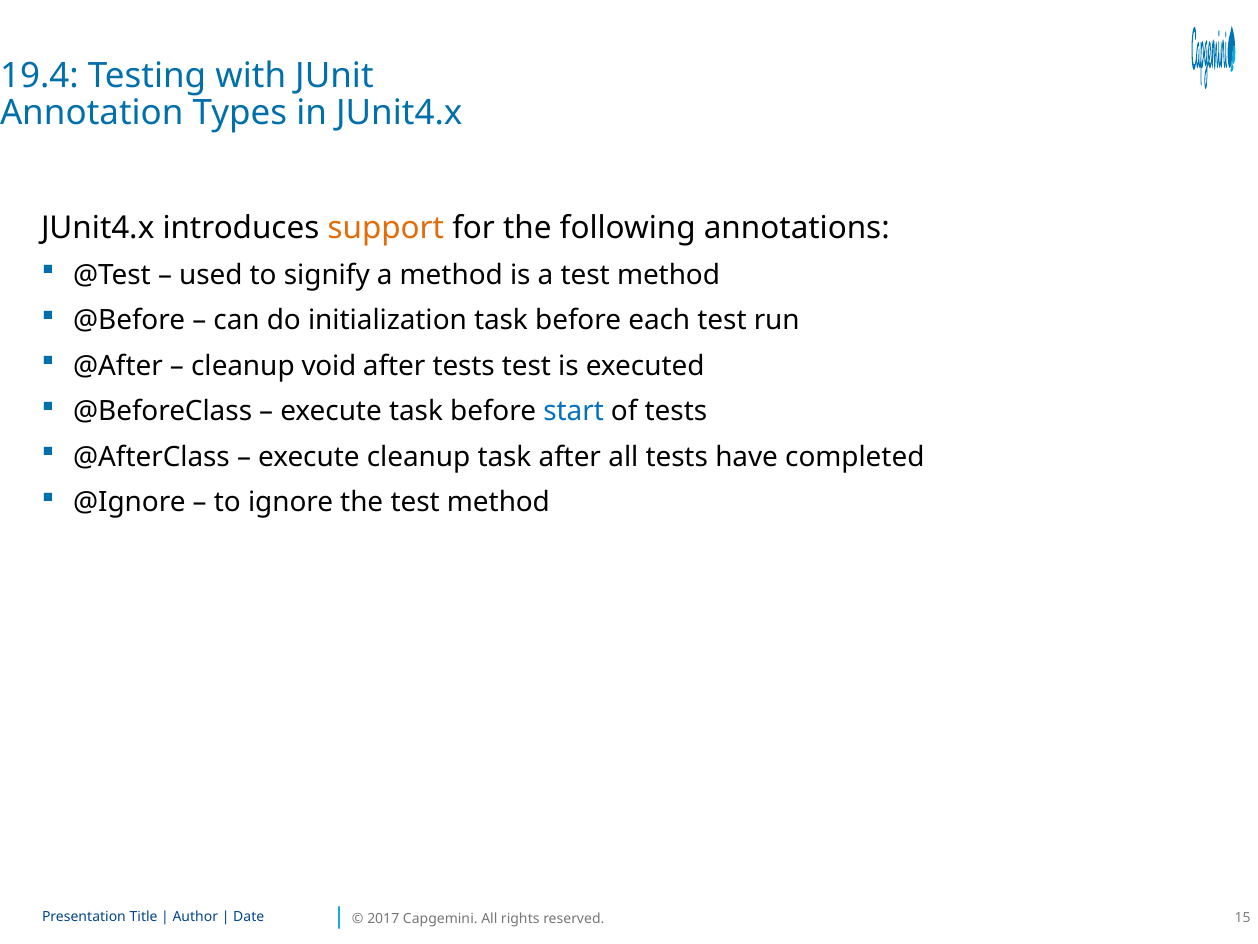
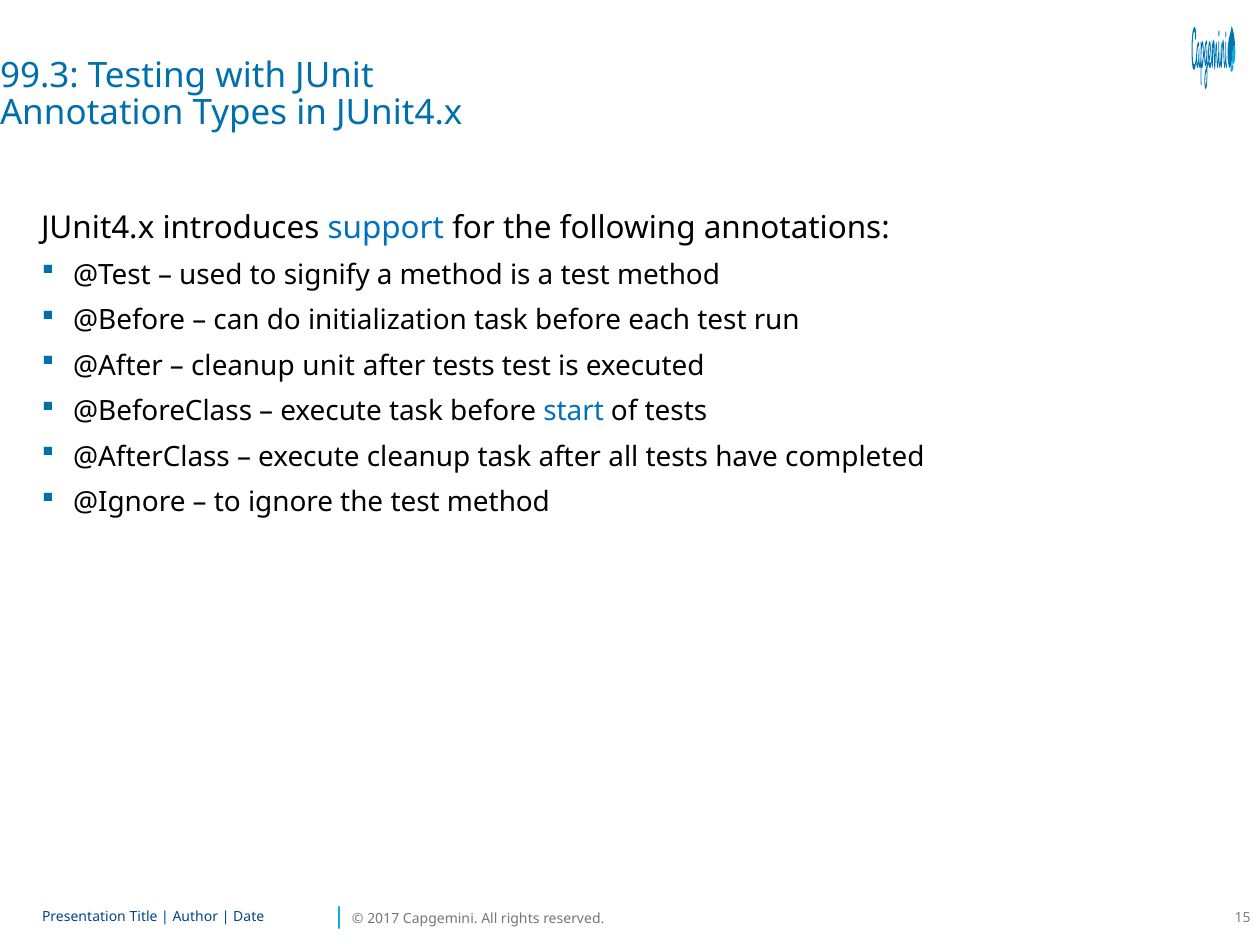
19.4: 19.4 -> 99.3 (39, 76)
support colour: orange -> blue (386, 228)
void: void -> unit (329, 366)
